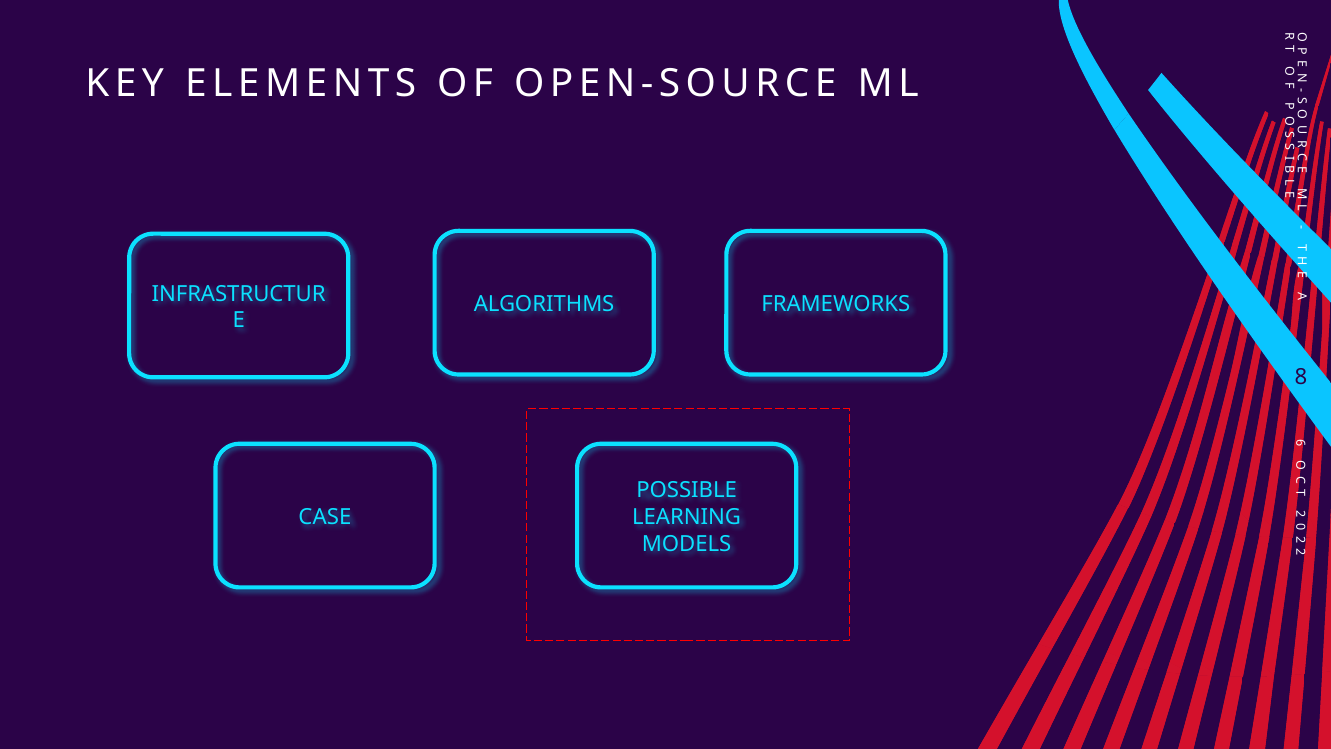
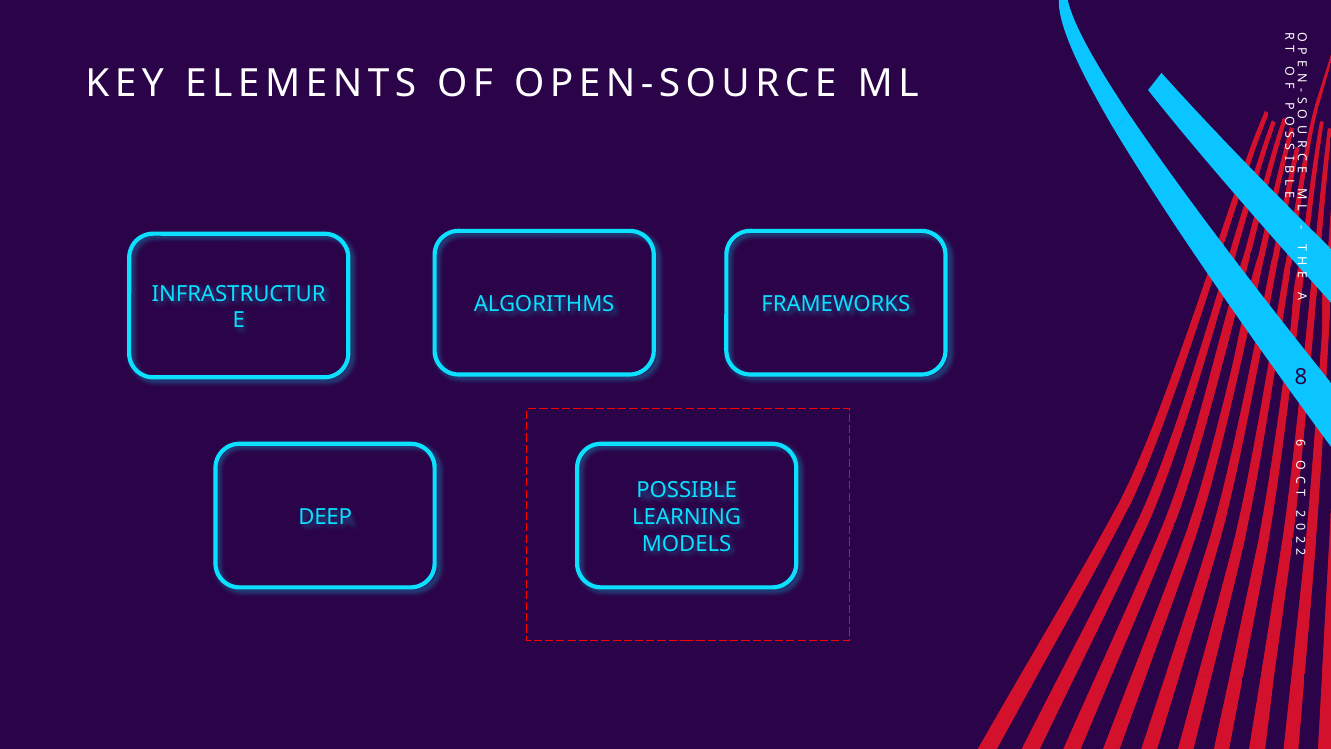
CASE: CASE -> DEEP (325, 517)
